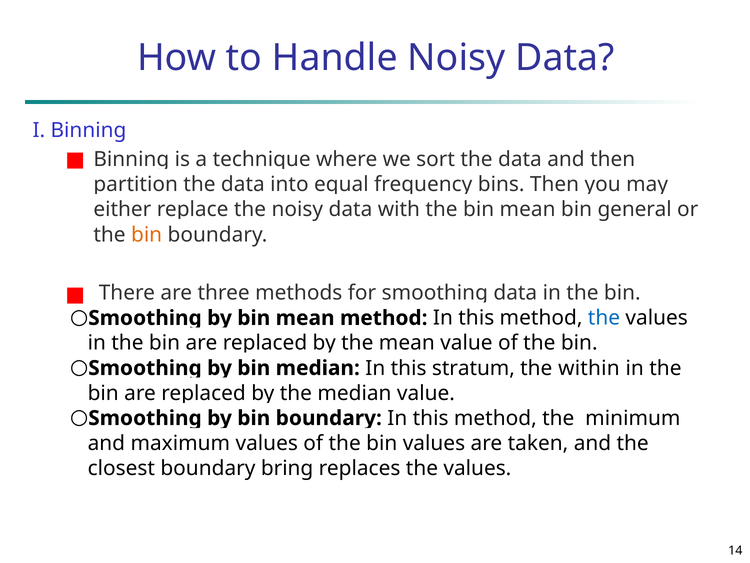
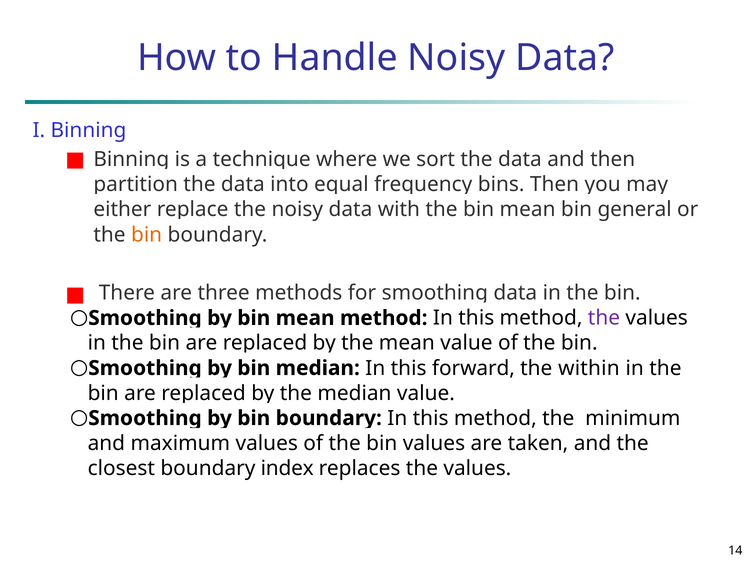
the colour: blue -> purple (604, 318)
stratum: stratum -> forward (473, 368)
bring: bring -> index (287, 468)
